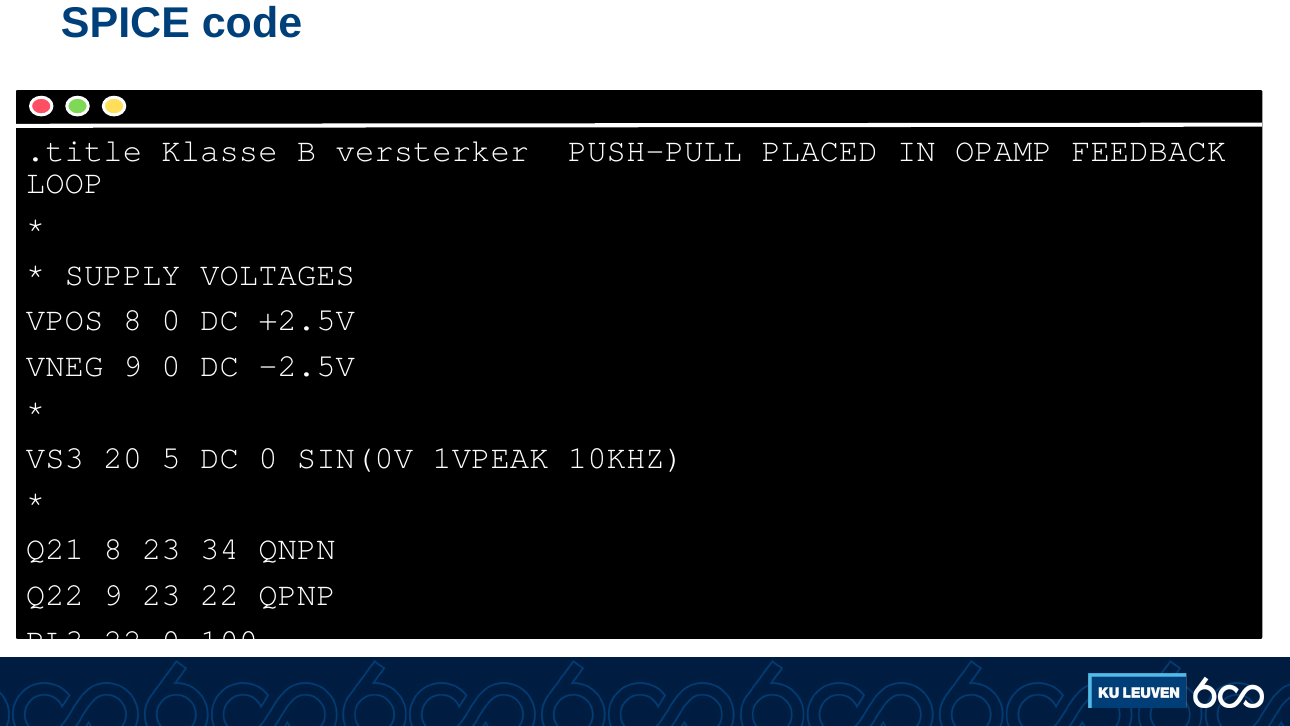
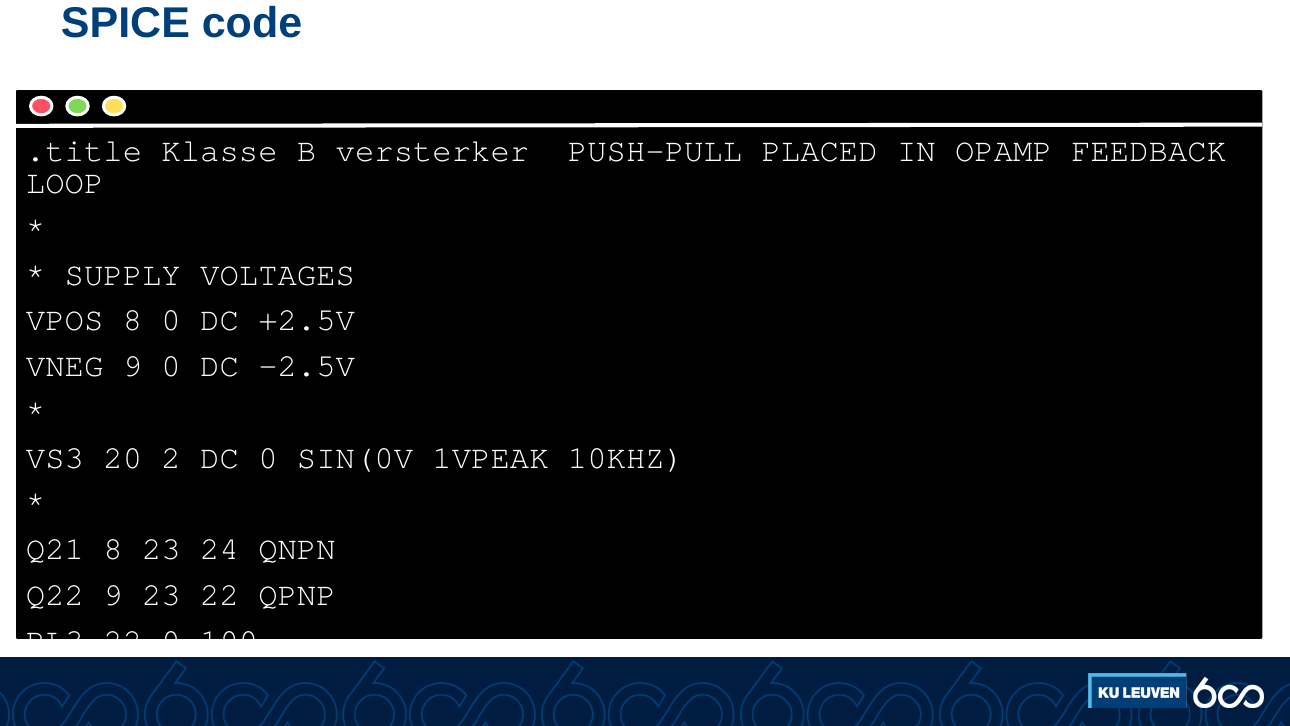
5: 5 -> 2 (171, 457)
34: 34 -> 24 (220, 549)
